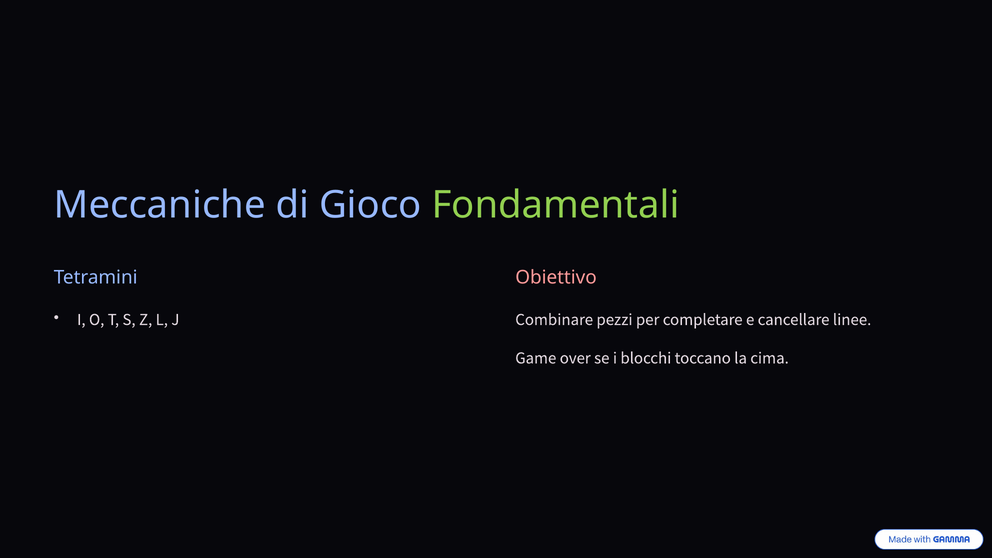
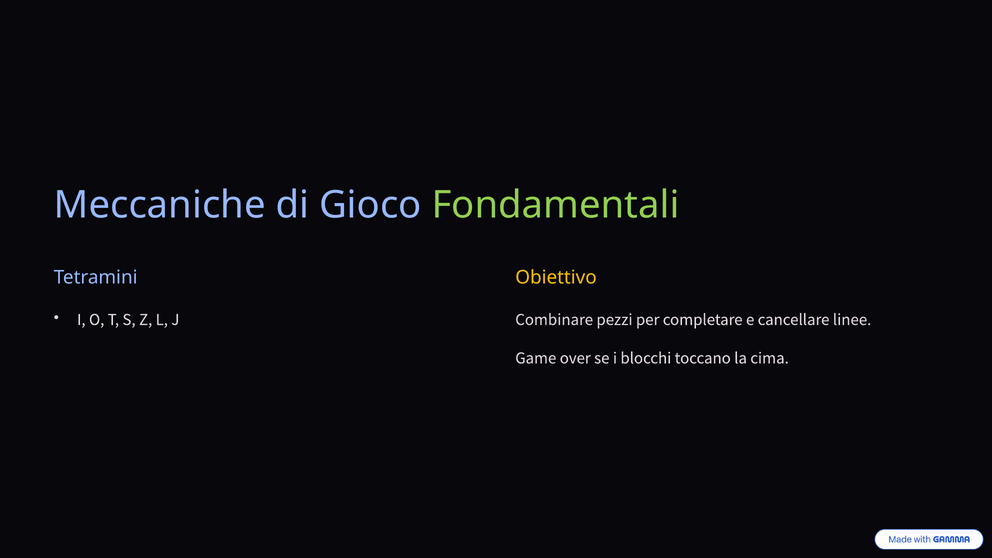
Obiettivo colour: pink -> yellow (556, 278)
